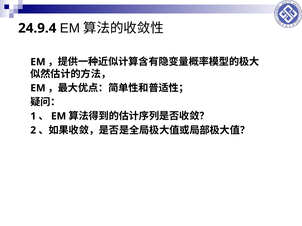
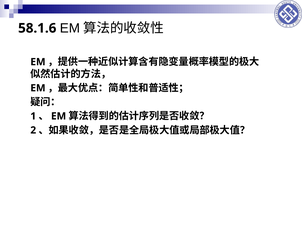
24.9.4: 24.9.4 -> 58.1.6 (37, 28)
